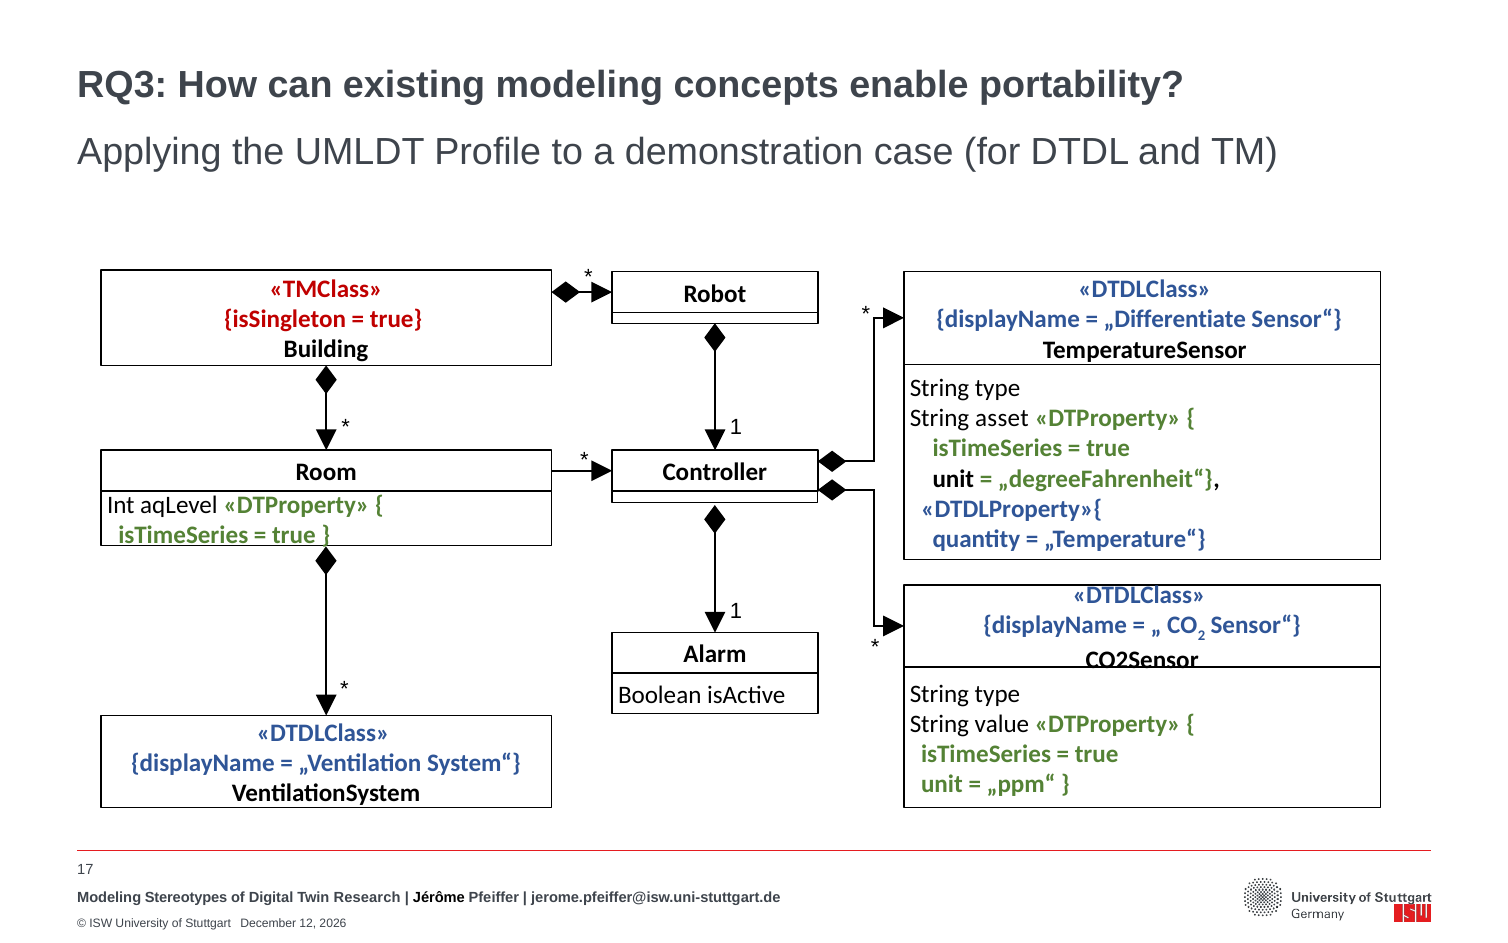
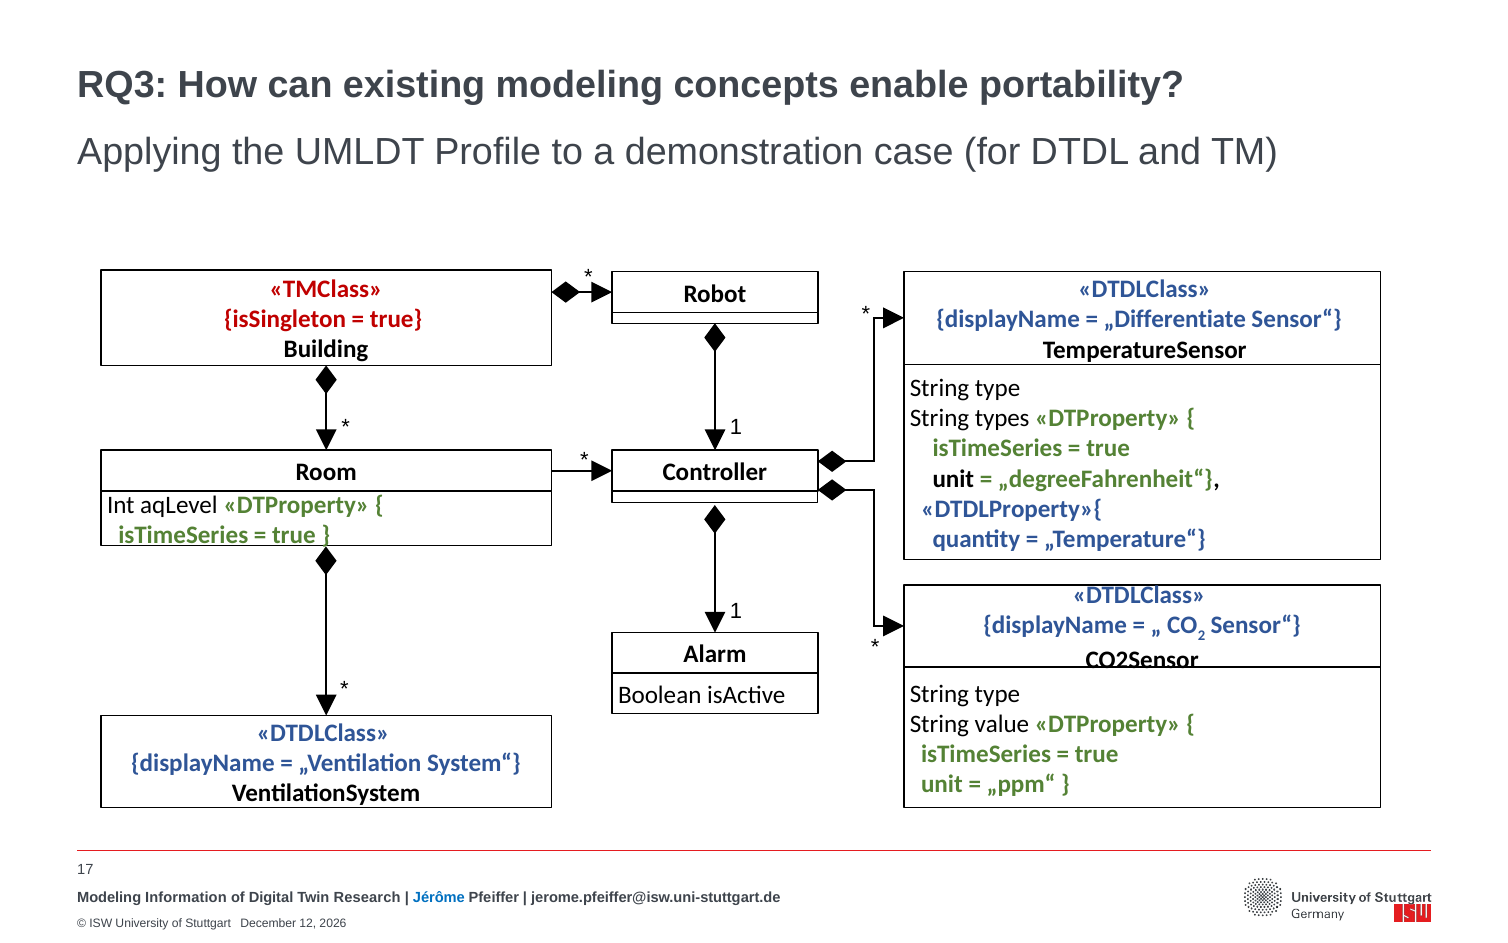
asset: asset -> types (1002, 418)
Stereotypes: Stereotypes -> Information (186, 897)
Jérôme colour: black -> blue (439, 897)
